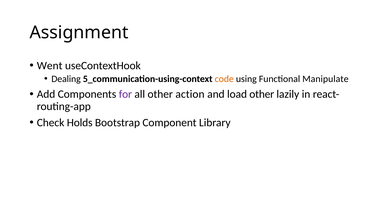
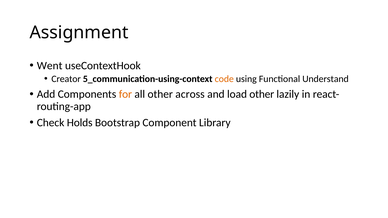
Dealing: Dealing -> Creator (66, 79)
Manipulate: Manipulate -> Understand (326, 79)
for colour: purple -> orange (125, 94)
action: action -> across (190, 94)
